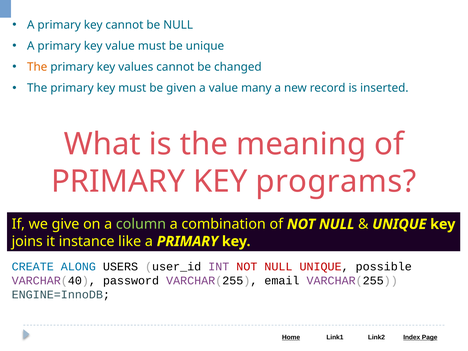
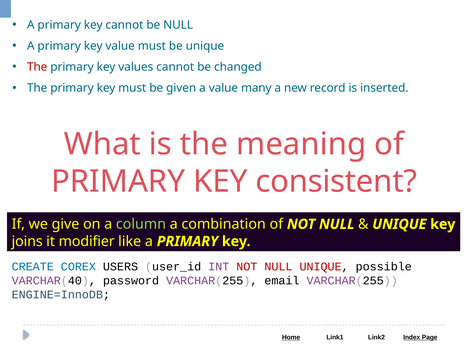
The colour: orange -> red (37, 67)
programs: programs -> consistent (336, 182)
instance: instance -> modifier (87, 241)
ALONG: ALONG -> COREX (78, 267)
